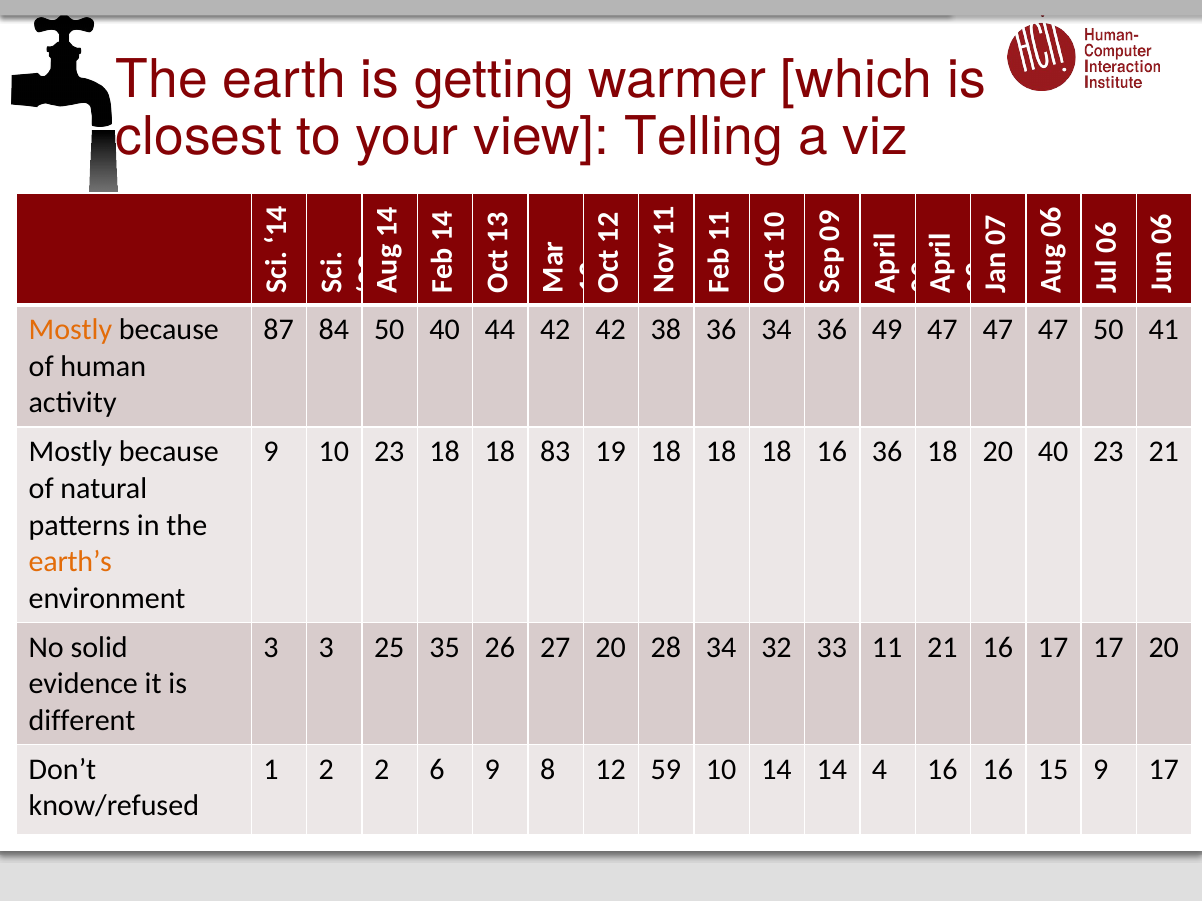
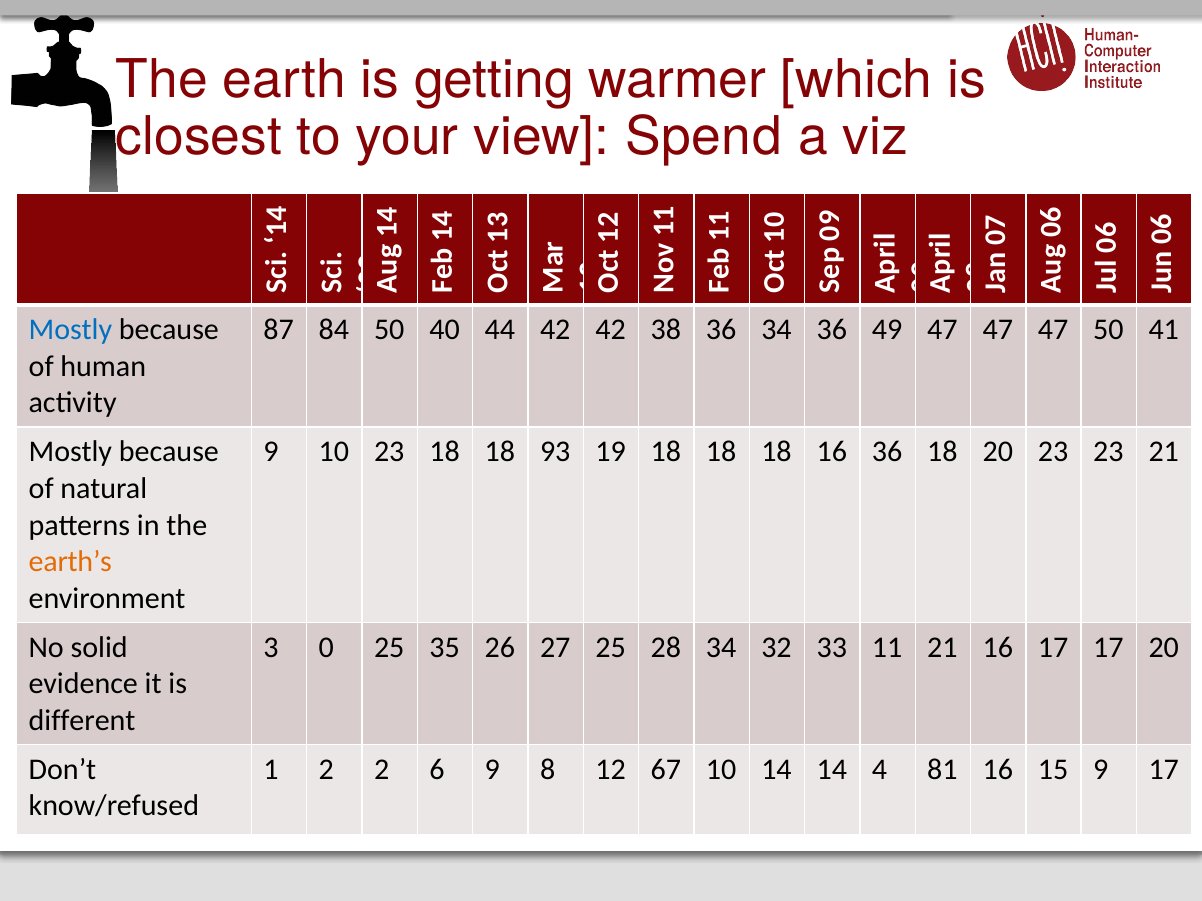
Telling: Telling -> Spend (704, 137)
Mostly colour: orange -> blue (70, 330)
83: 83 -> 93 (555, 452)
20 40: 40 -> 23 (1053, 452)
3 3: 3 -> 0 (326, 647)
27 20: 20 -> 25 (611, 647)
59: 59 -> 67 (666, 770)
4 16: 16 -> 81 (942, 770)
